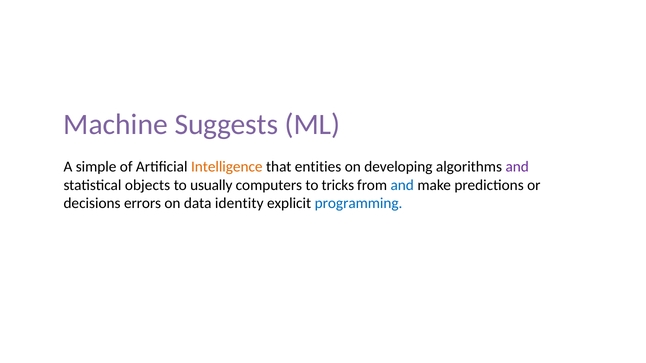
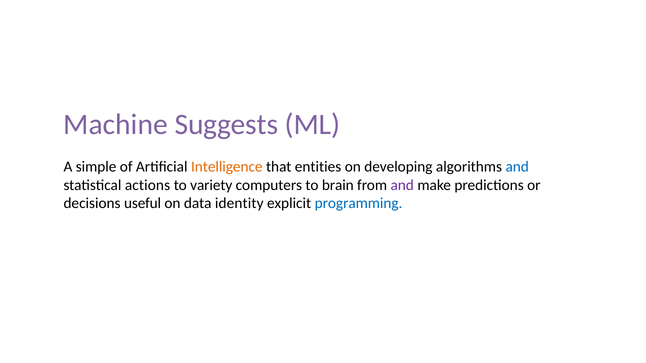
and colour: purple -> blue (517, 167)
objects: objects -> actions (148, 185)
usually: usually -> variety (211, 185)
tricks: tricks -> brain (338, 185)
and colour: blue -> purple (402, 185)
errors: errors -> useful (143, 204)
